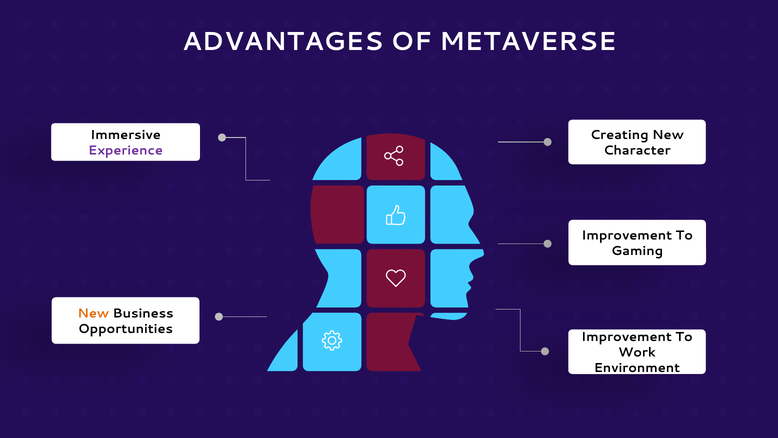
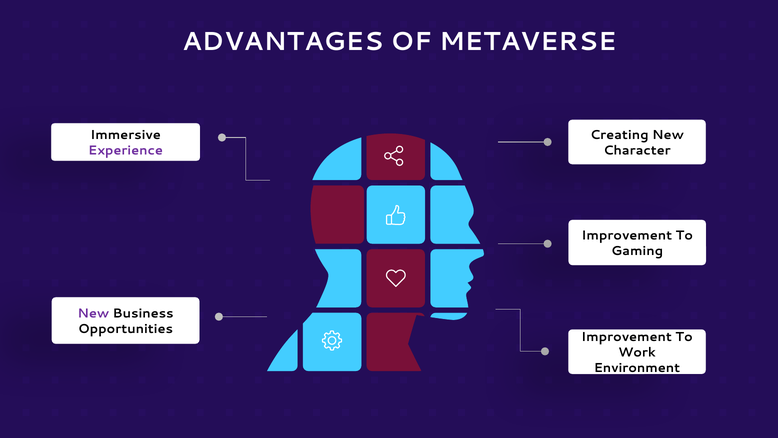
New colour: orange -> purple (93, 313)
